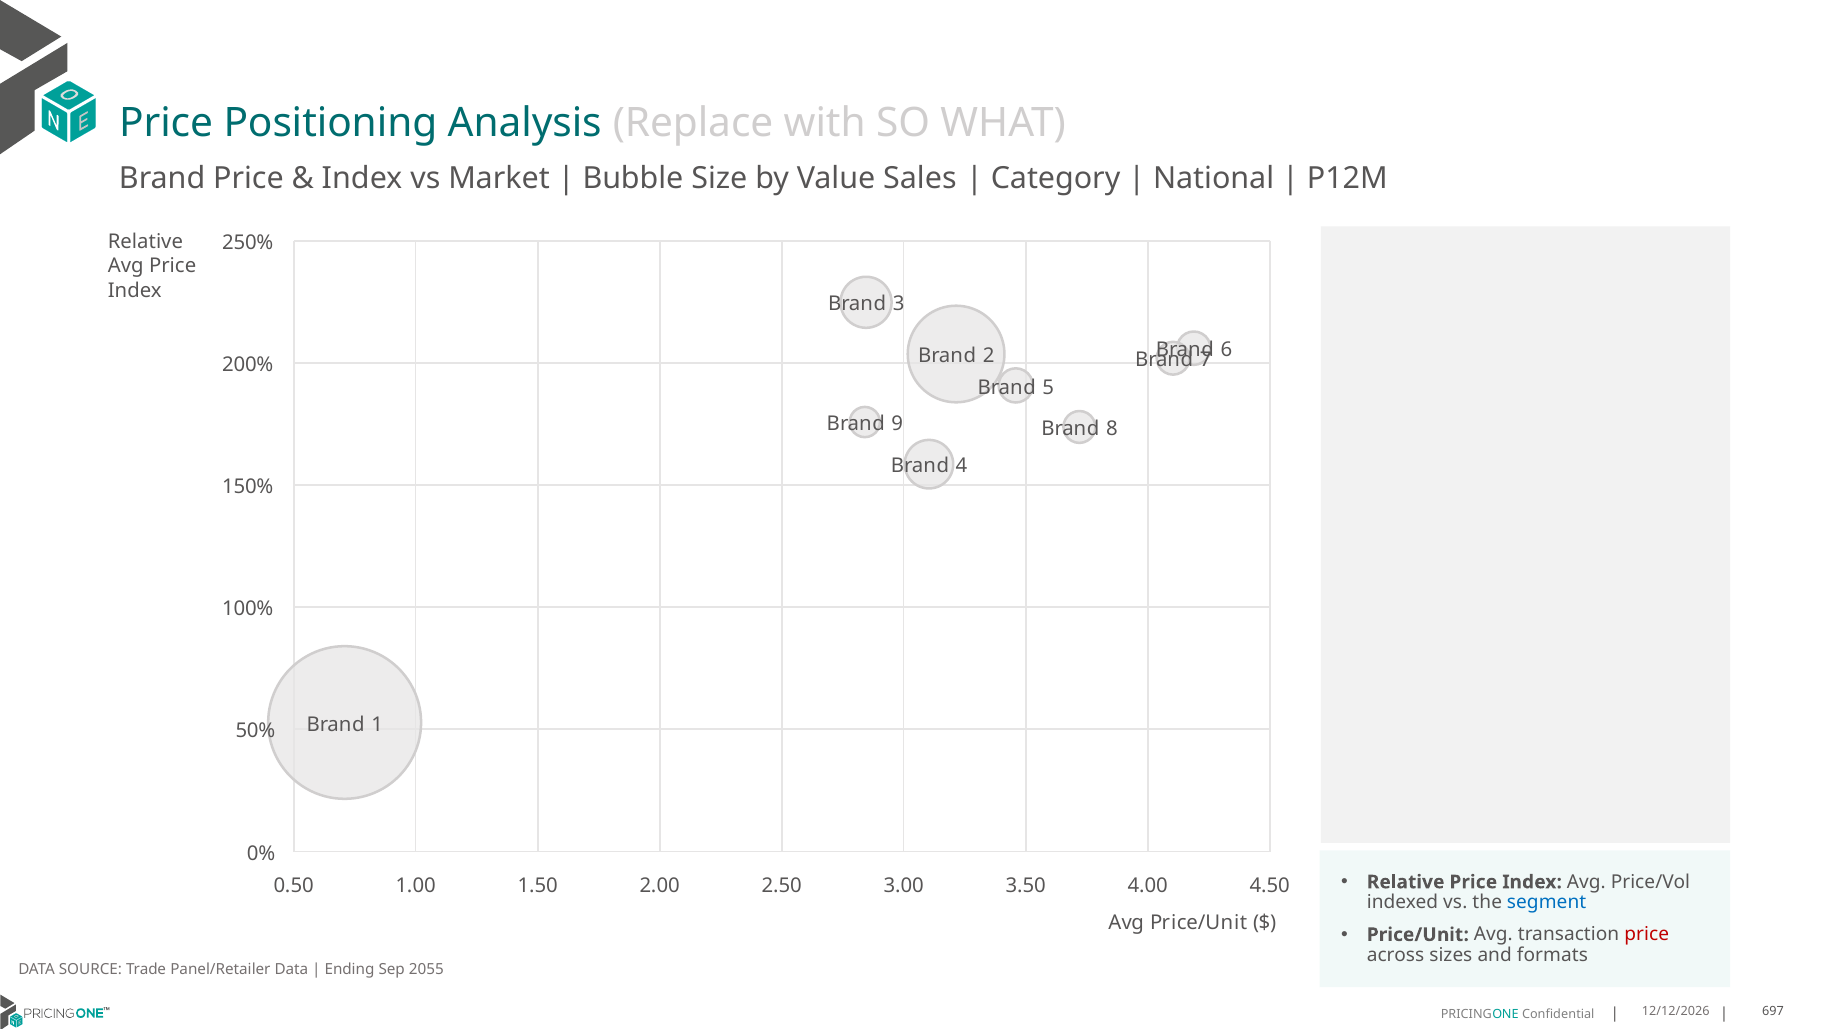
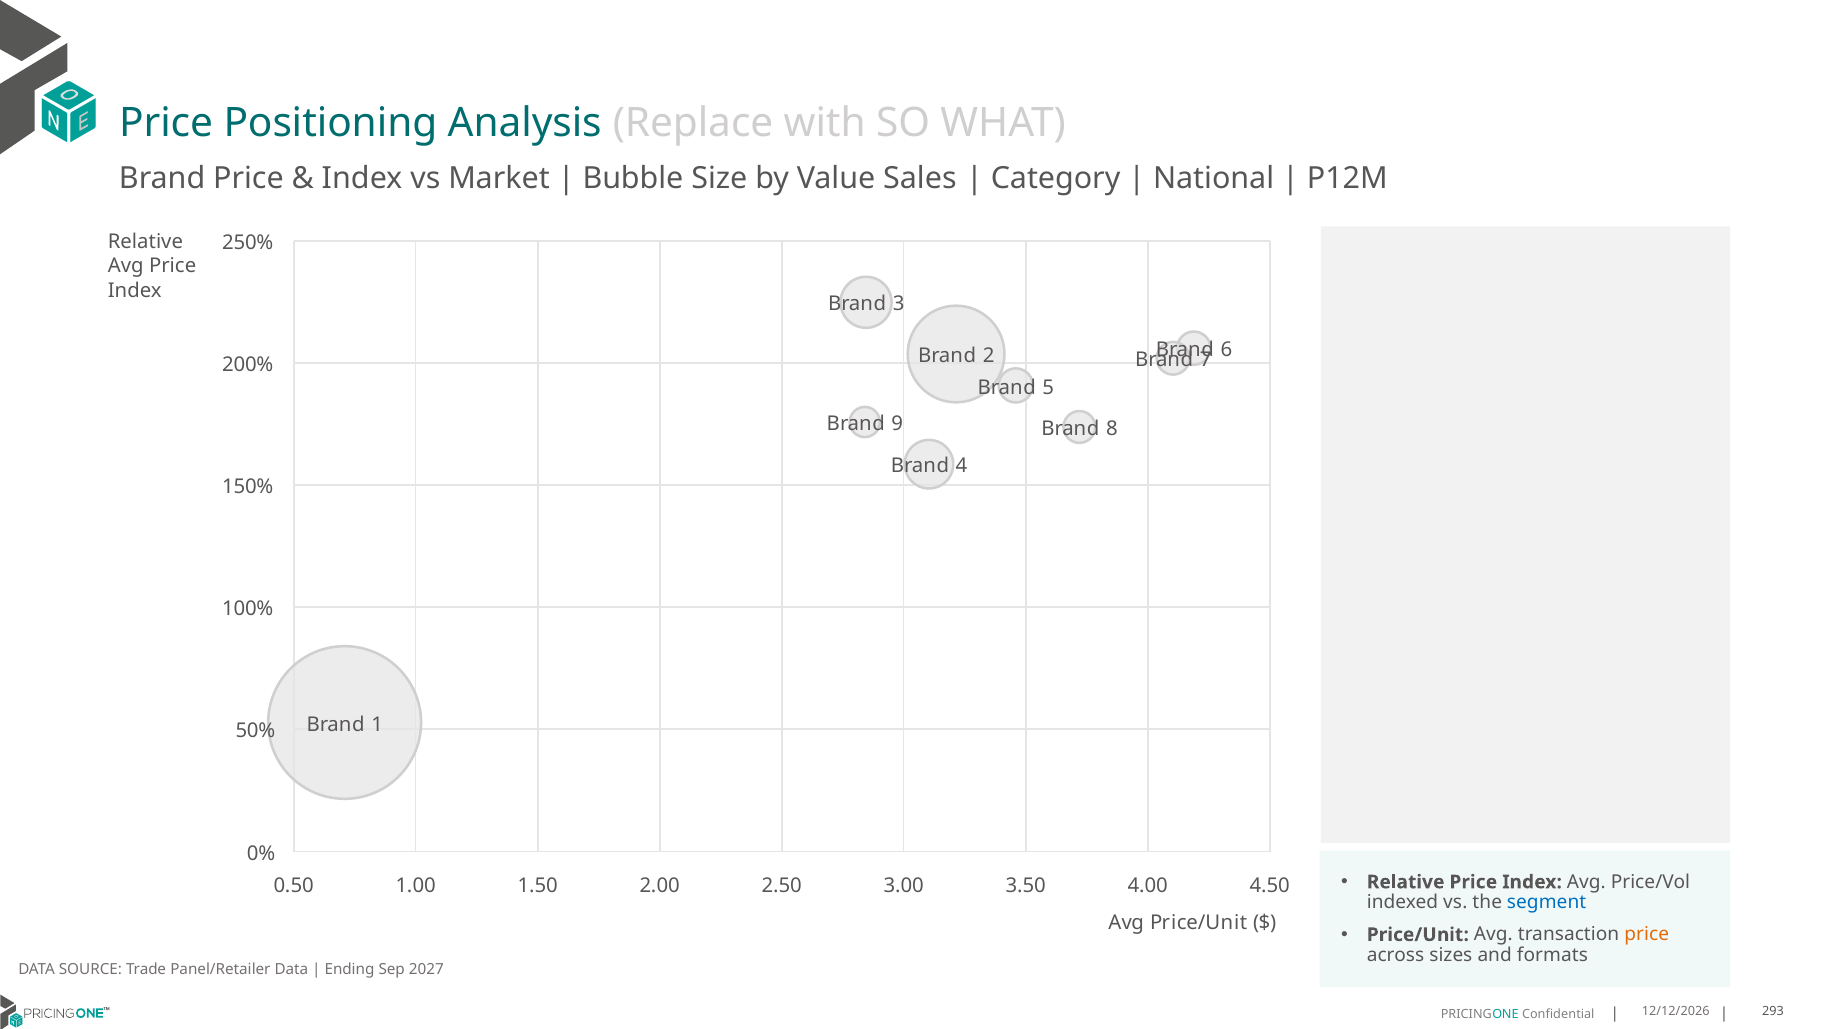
price colour: red -> orange (1647, 935)
2055: 2055 -> 2027 (426, 969)
697: 697 -> 293 (1773, 1012)
